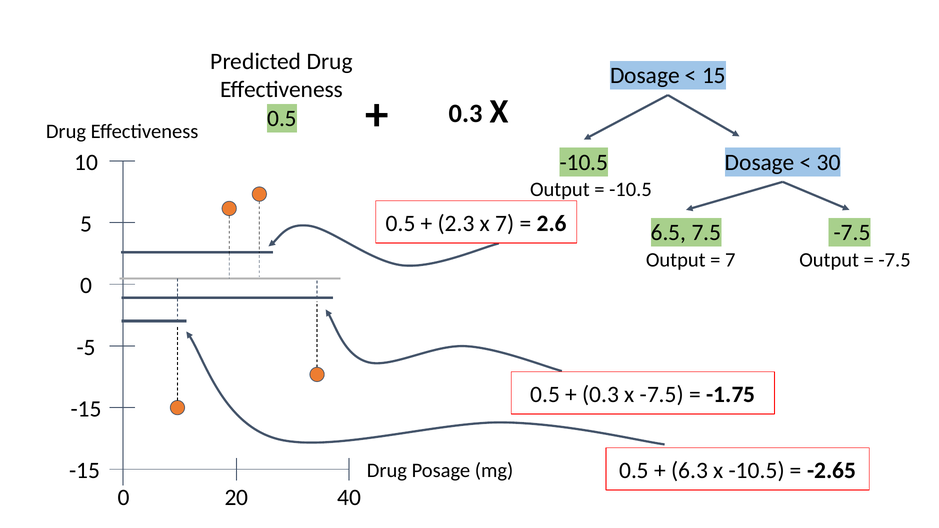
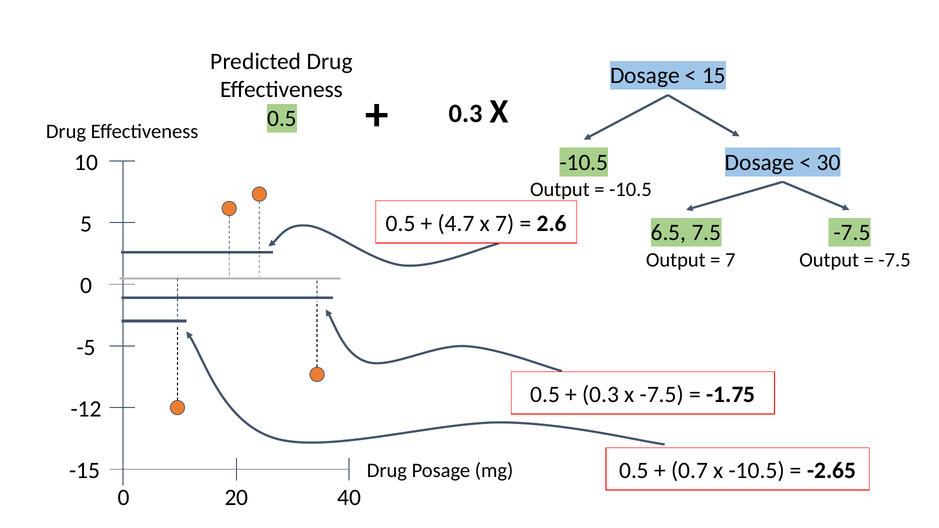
2.3: 2.3 -> 4.7 (456, 224)
-15: -15 -> -12 (86, 409)
6.3: 6.3 -> 0.7 (690, 471)
